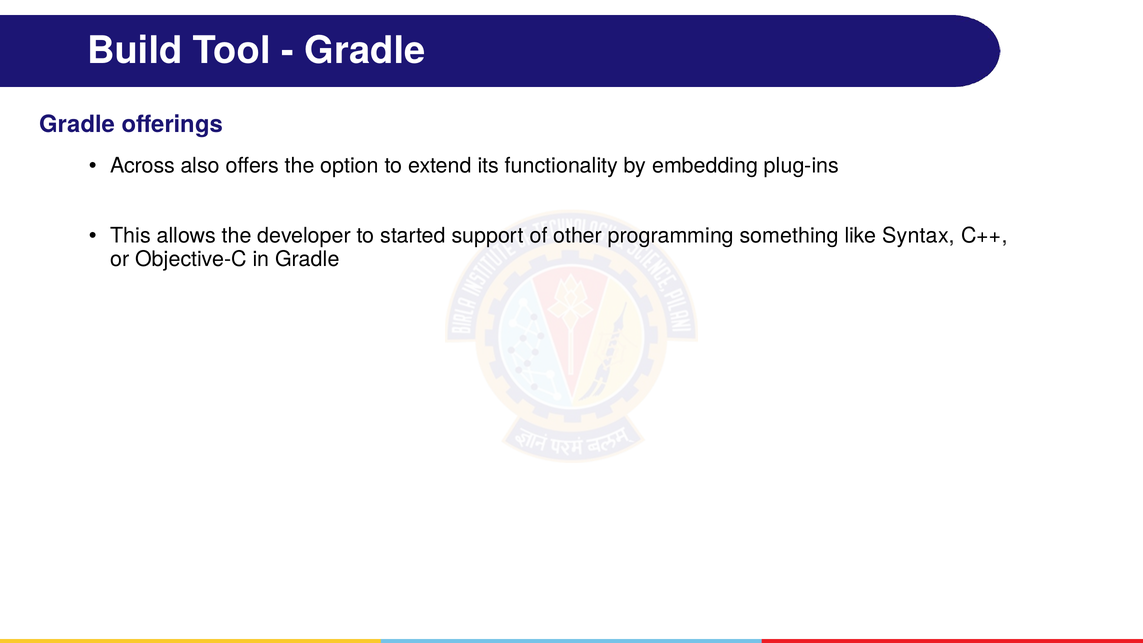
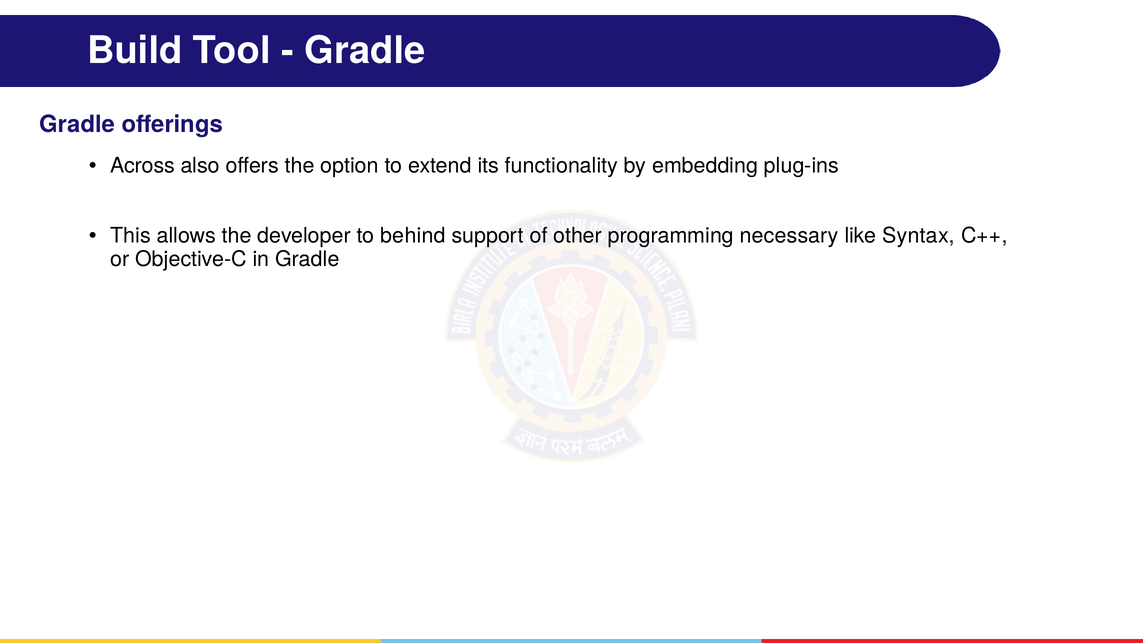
started: started -> behind (413, 236)
something: something -> necessary (789, 236)
